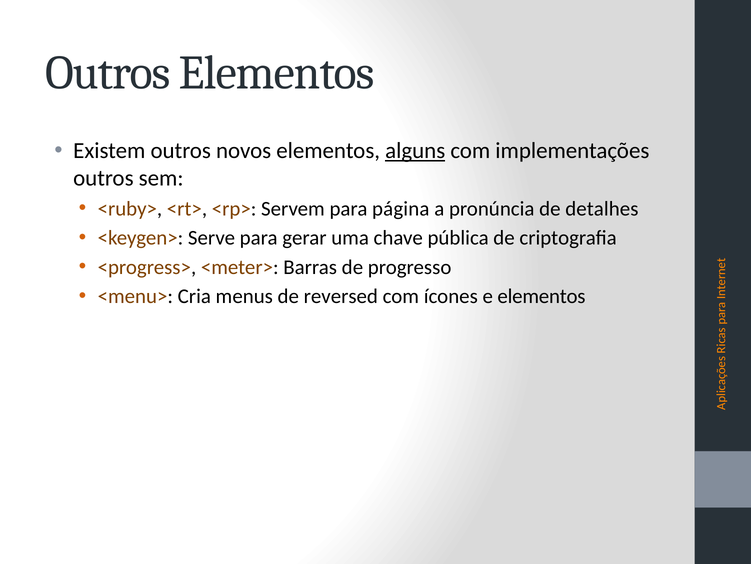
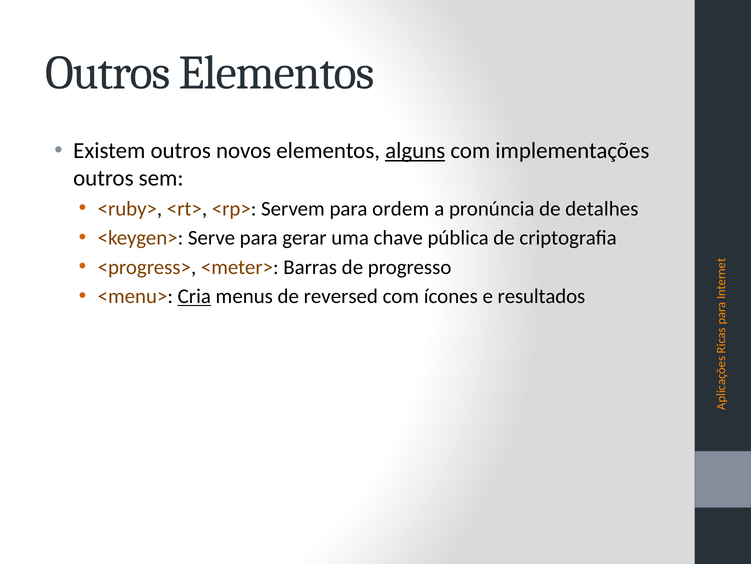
página: página -> ordem (401, 208)
Cria underline: none -> present (194, 296)
e elementos: elementos -> resultados (541, 296)
